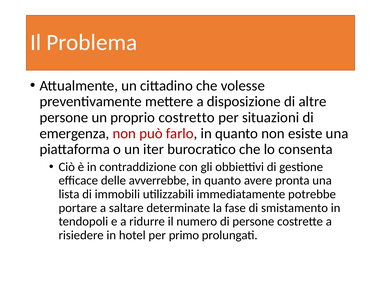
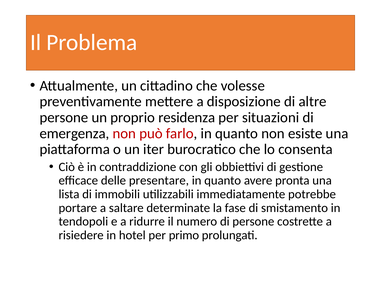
costretto: costretto -> residenza (187, 118)
avverrebbe: avverrebbe -> presentare (159, 181)
